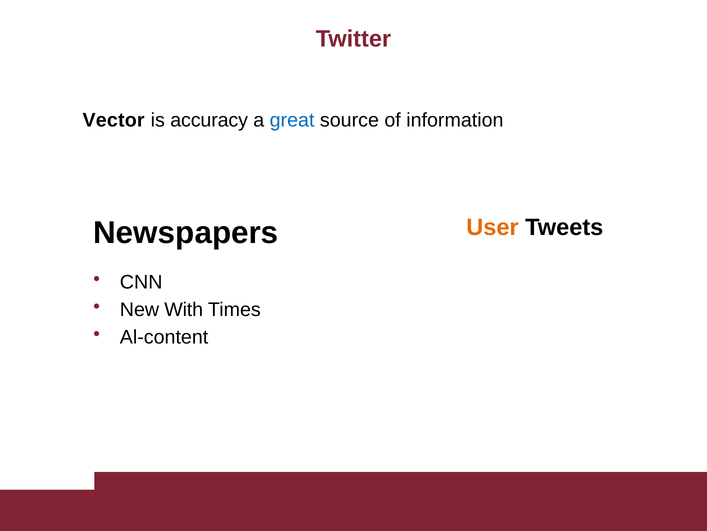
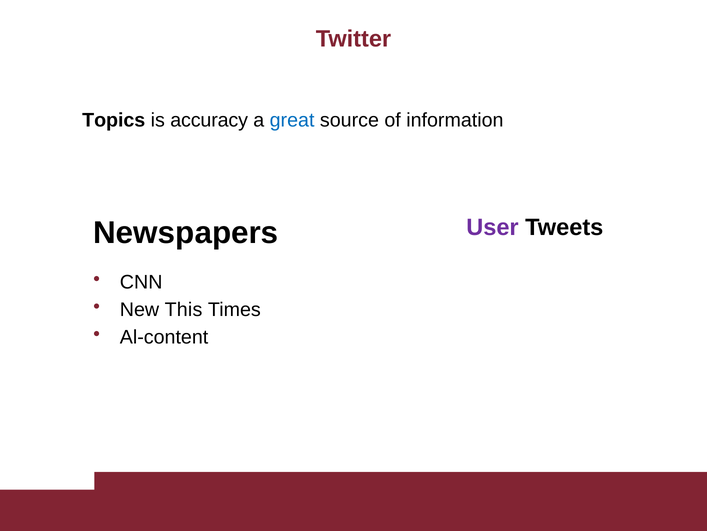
Vector: Vector -> Topics (114, 120)
User colour: orange -> purple (493, 227)
With: With -> This (183, 309)
